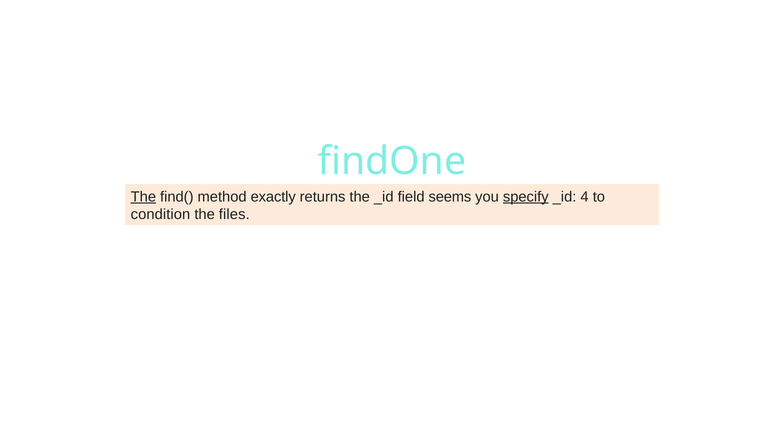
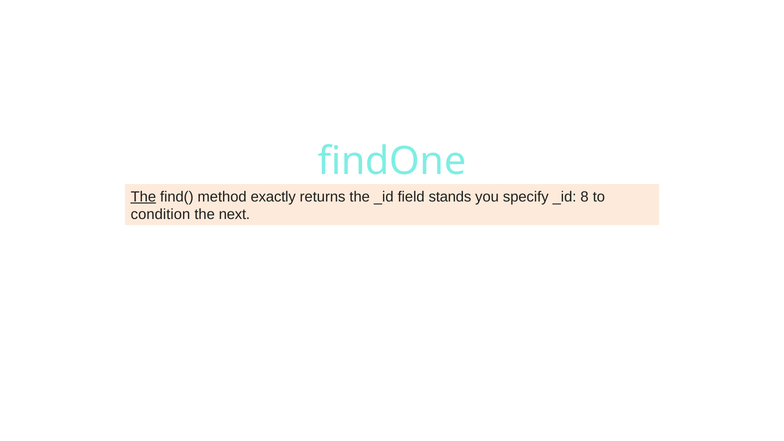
seems: seems -> stands (450, 197)
specify underline: present -> none (526, 197)
4: 4 -> 8 (585, 197)
files: files -> next (234, 214)
